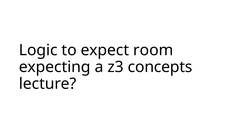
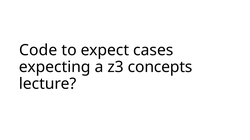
Logic: Logic -> Code (38, 50)
room: room -> cases (153, 50)
